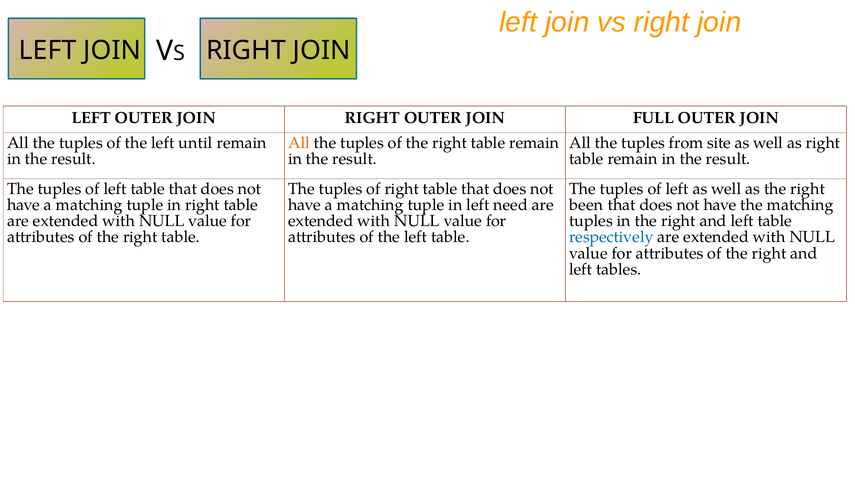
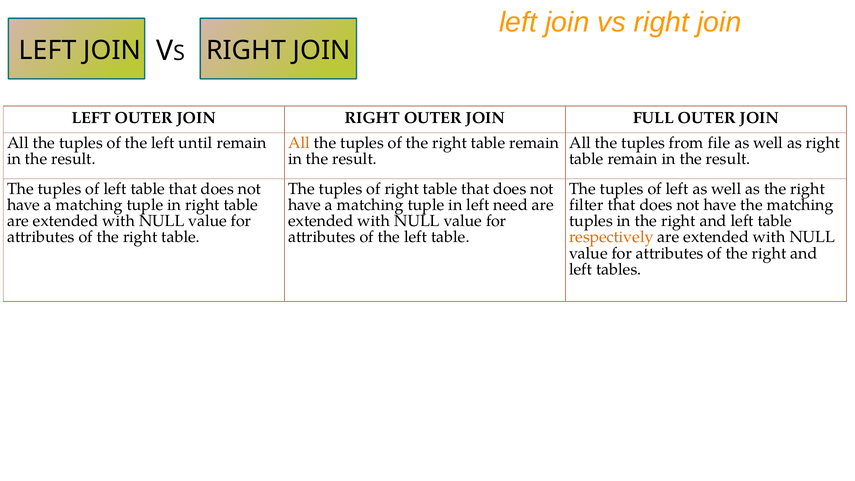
site: site -> file (719, 143)
been: been -> filter (586, 205)
respectively colour: blue -> orange (611, 237)
